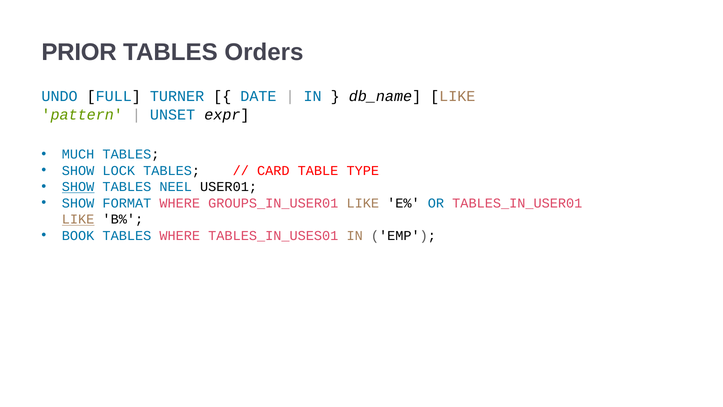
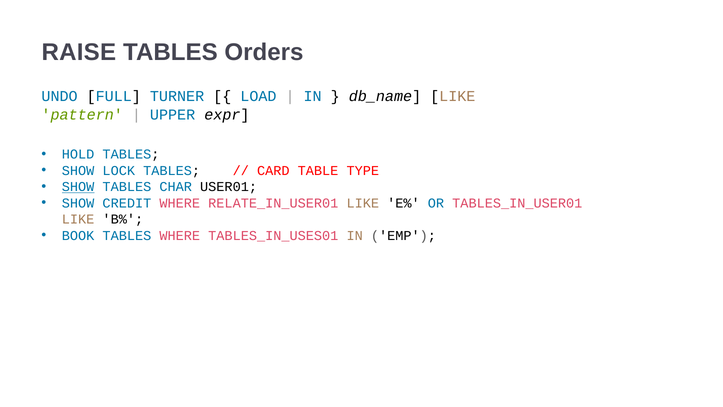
PRIOR: PRIOR -> RAISE (79, 52)
DATE: DATE -> LOAD (258, 96)
UNSET: UNSET -> UPPER (173, 115)
MUCH: MUCH -> HOLD (78, 154)
NEEL: NEEL -> CHAR (176, 187)
FORMAT: FORMAT -> CREDIT (127, 203)
GROUPS_IN_USER01: GROUPS_IN_USER01 -> RELATE_IN_USER01 (273, 203)
LIKE underline: present -> none (78, 219)
